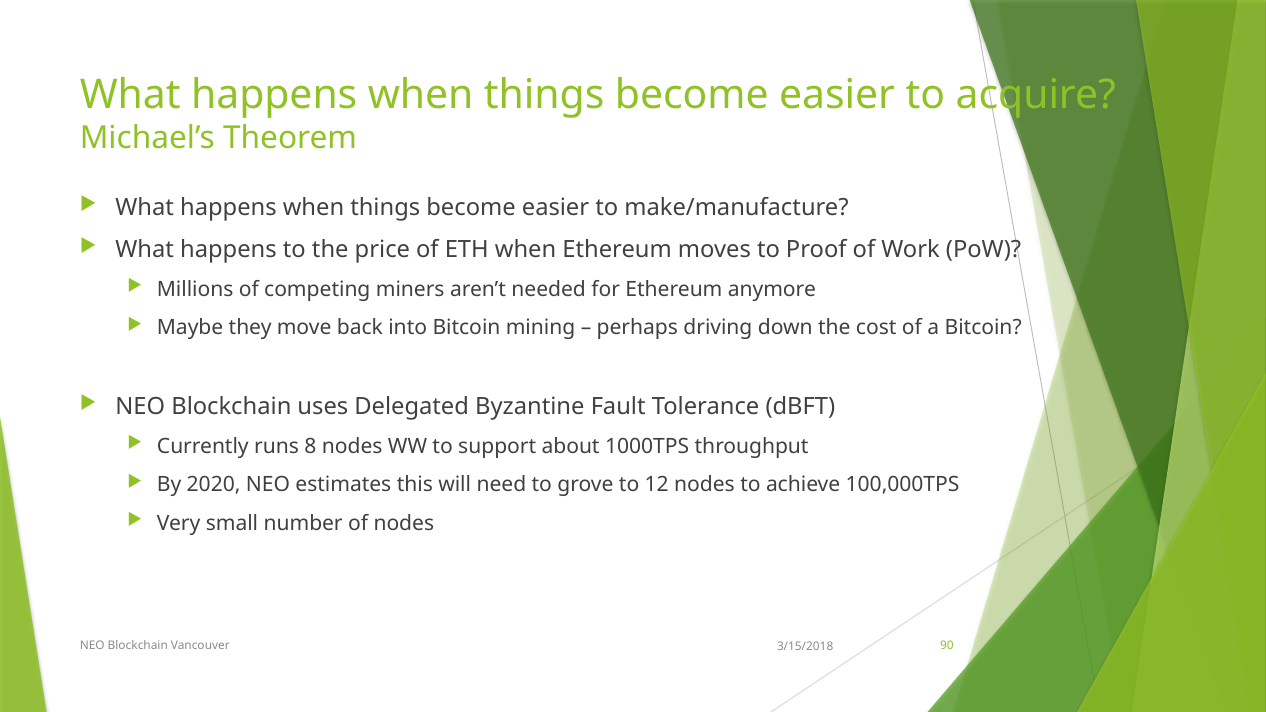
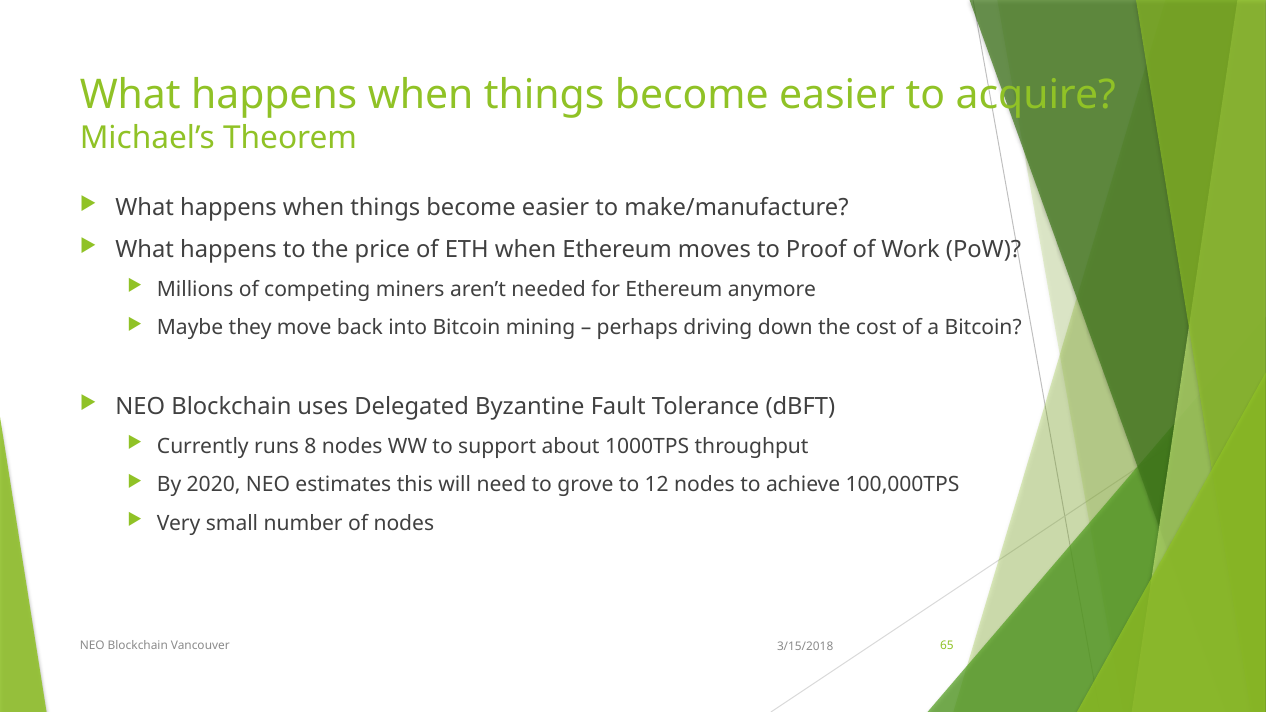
90: 90 -> 65 (947, 646)
